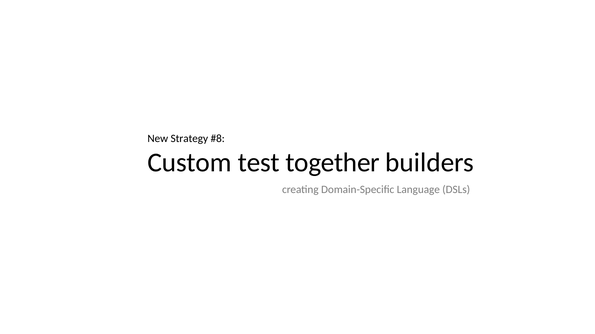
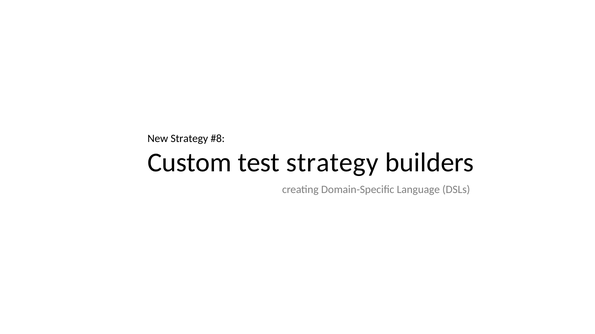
test together: together -> strategy (332, 163)
